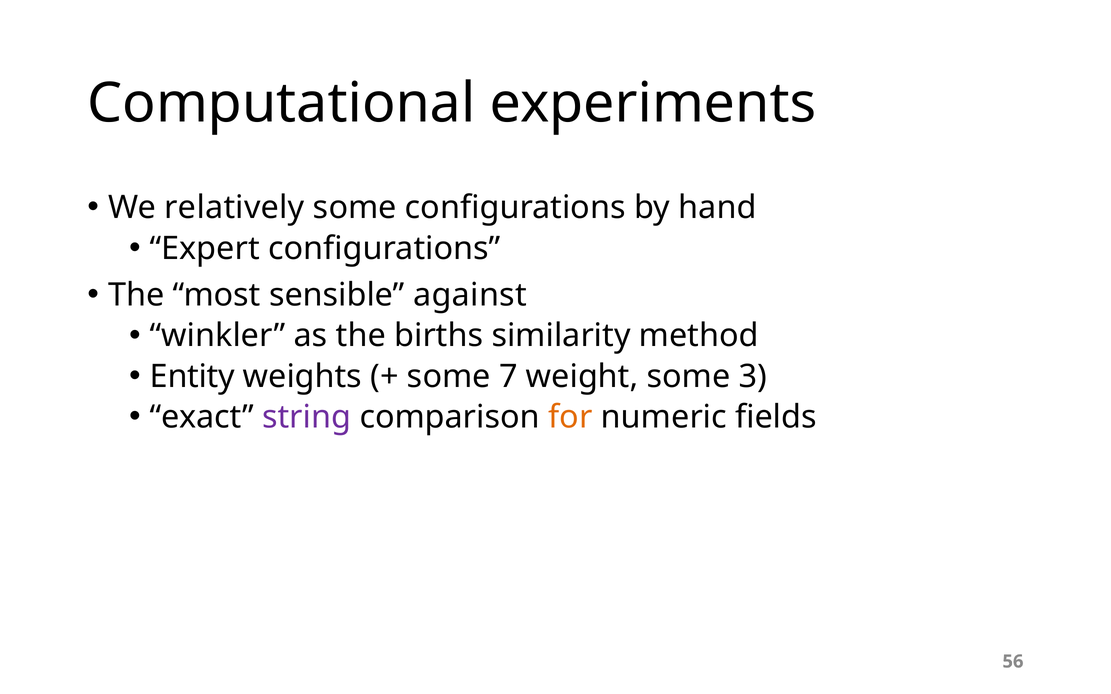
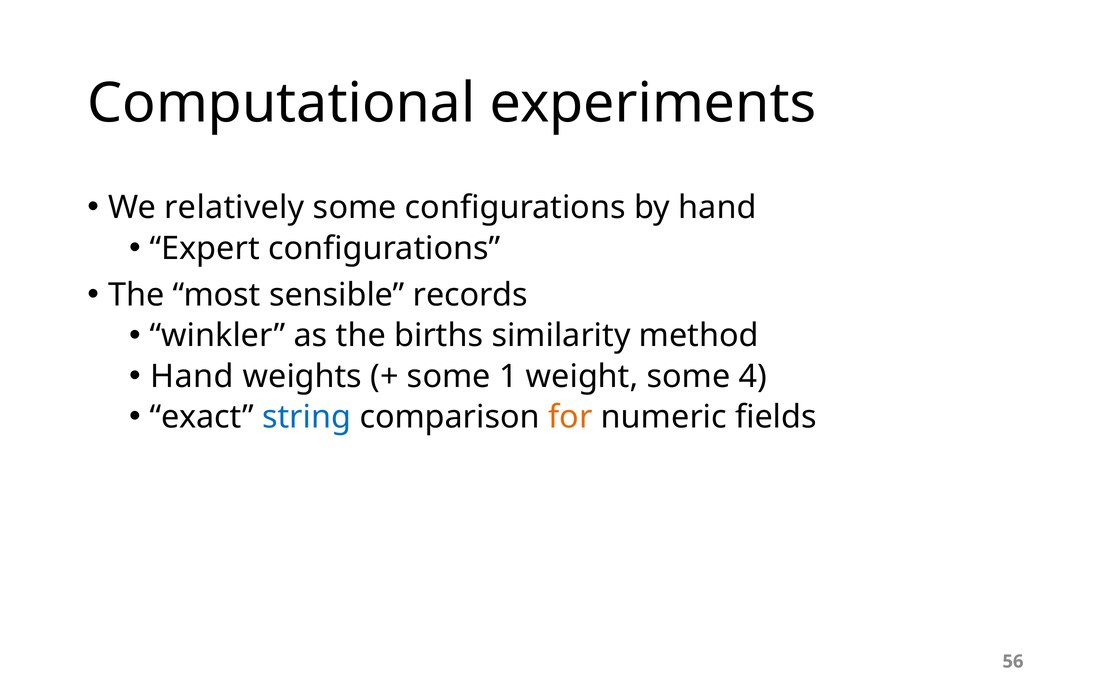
against: against -> records (470, 295)
Entity: Entity -> Hand (192, 377)
7: 7 -> 1 (508, 377)
3: 3 -> 4 (753, 377)
string colour: purple -> blue (307, 417)
